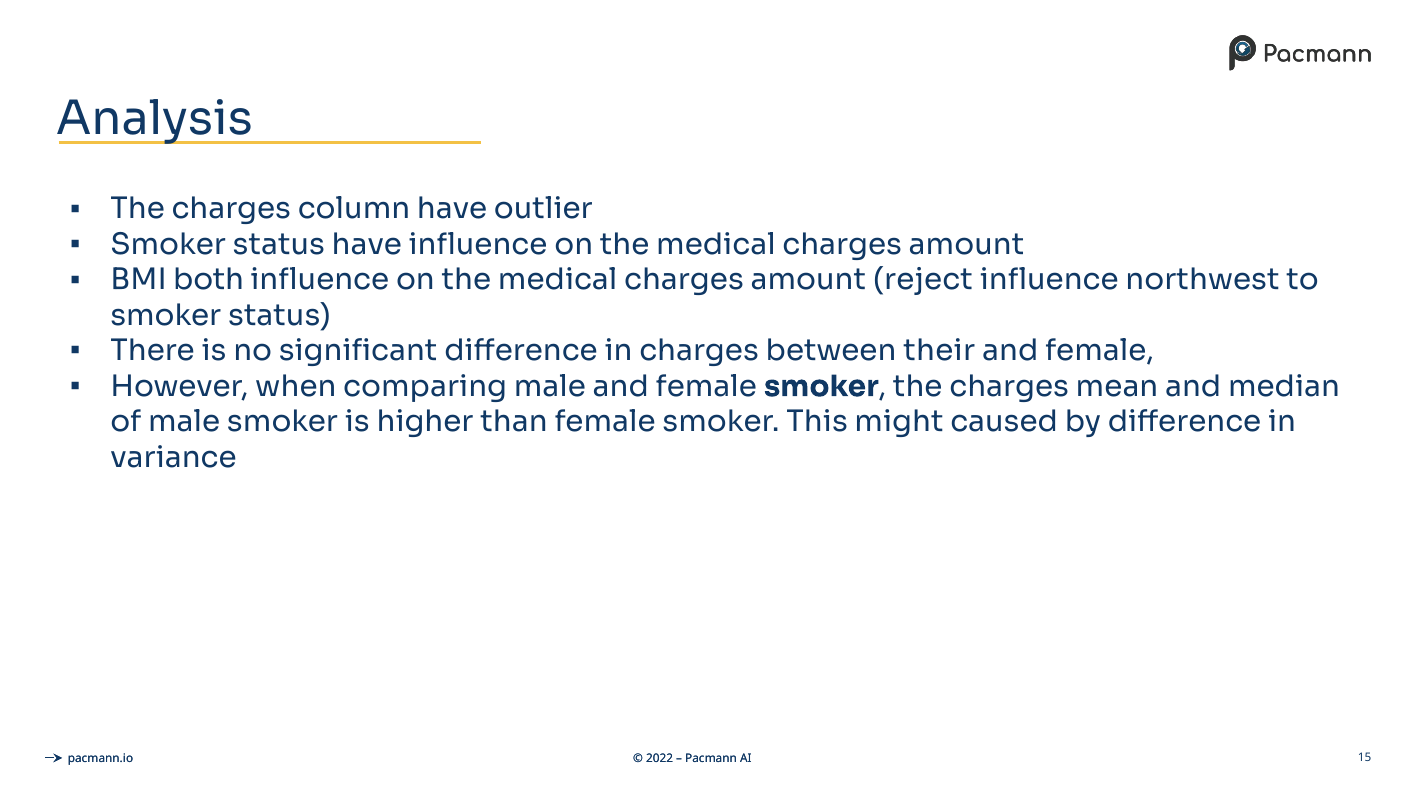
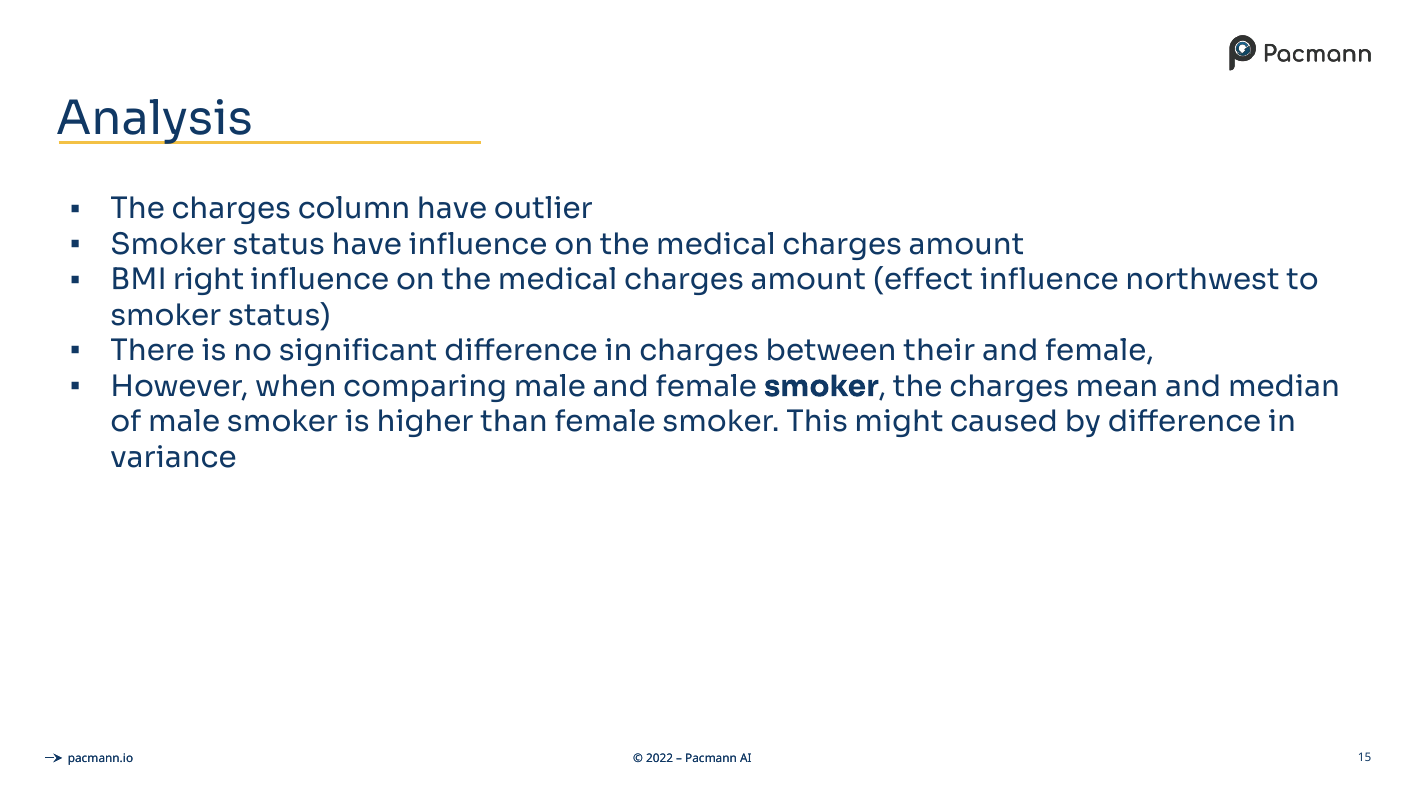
both: both -> right (209, 280)
reject: reject -> effect (923, 280)
